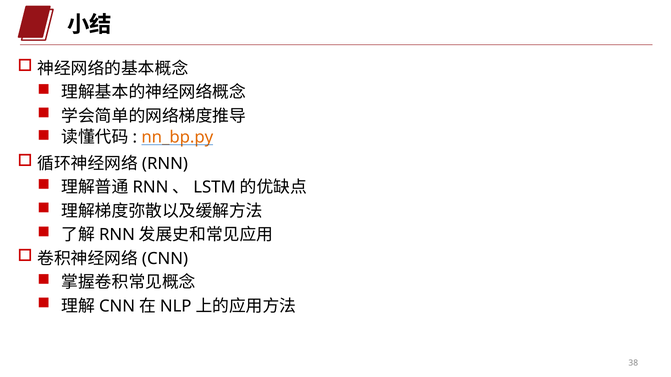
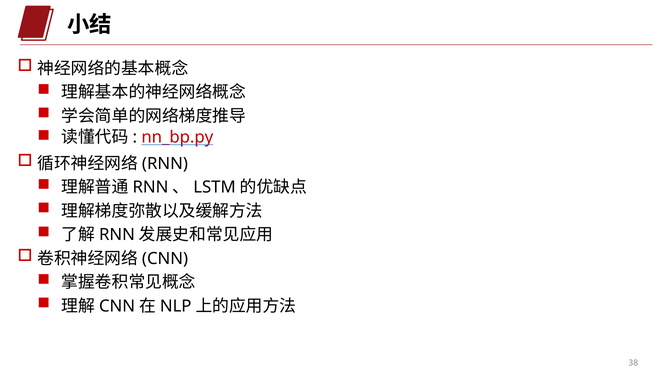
nn_bp.py colour: orange -> red (177, 137)
